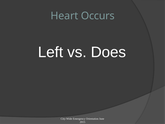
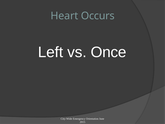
Does: Does -> Once (108, 52)
